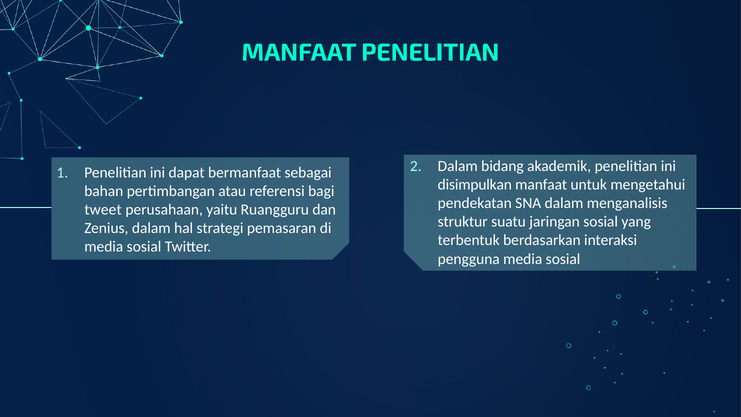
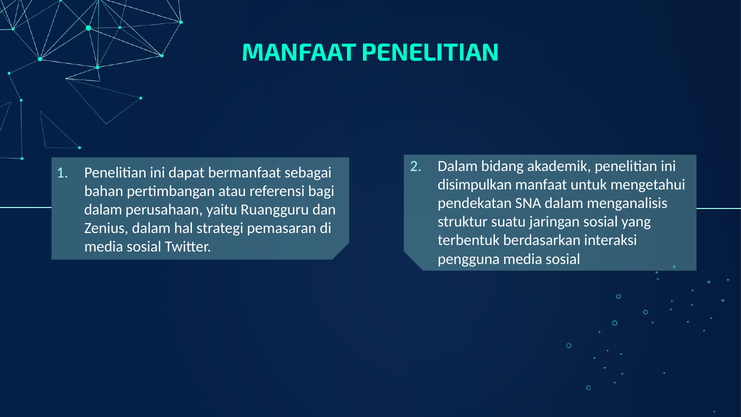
tweet: tweet -> dalam (103, 210)
